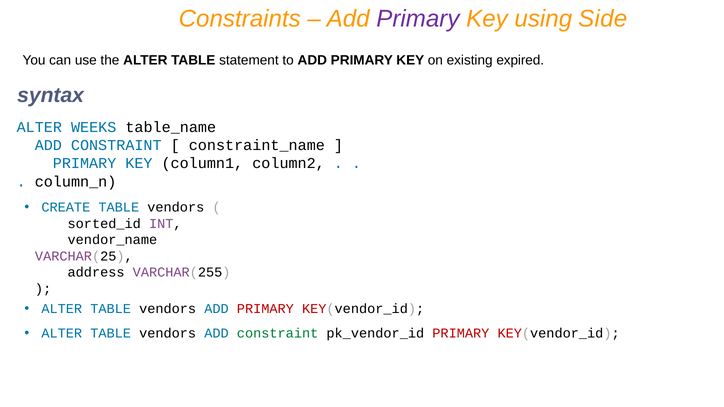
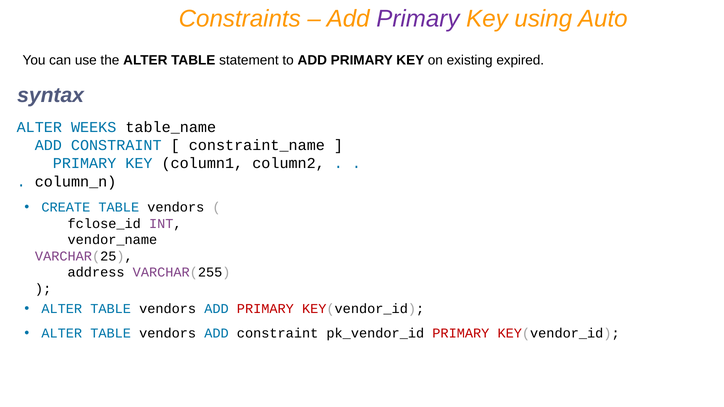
Side: Side -> Auto (603, 19)
sorted_id: sorted_id -> fclose_id (104, 224)
constraint colour: green -> black (278, 333)
